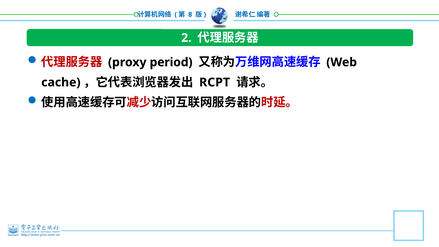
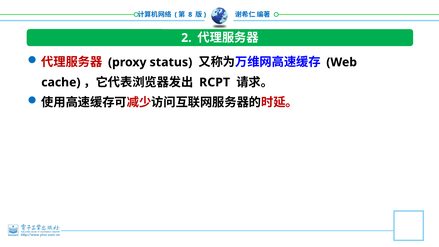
period: period -> status (171, 62)
